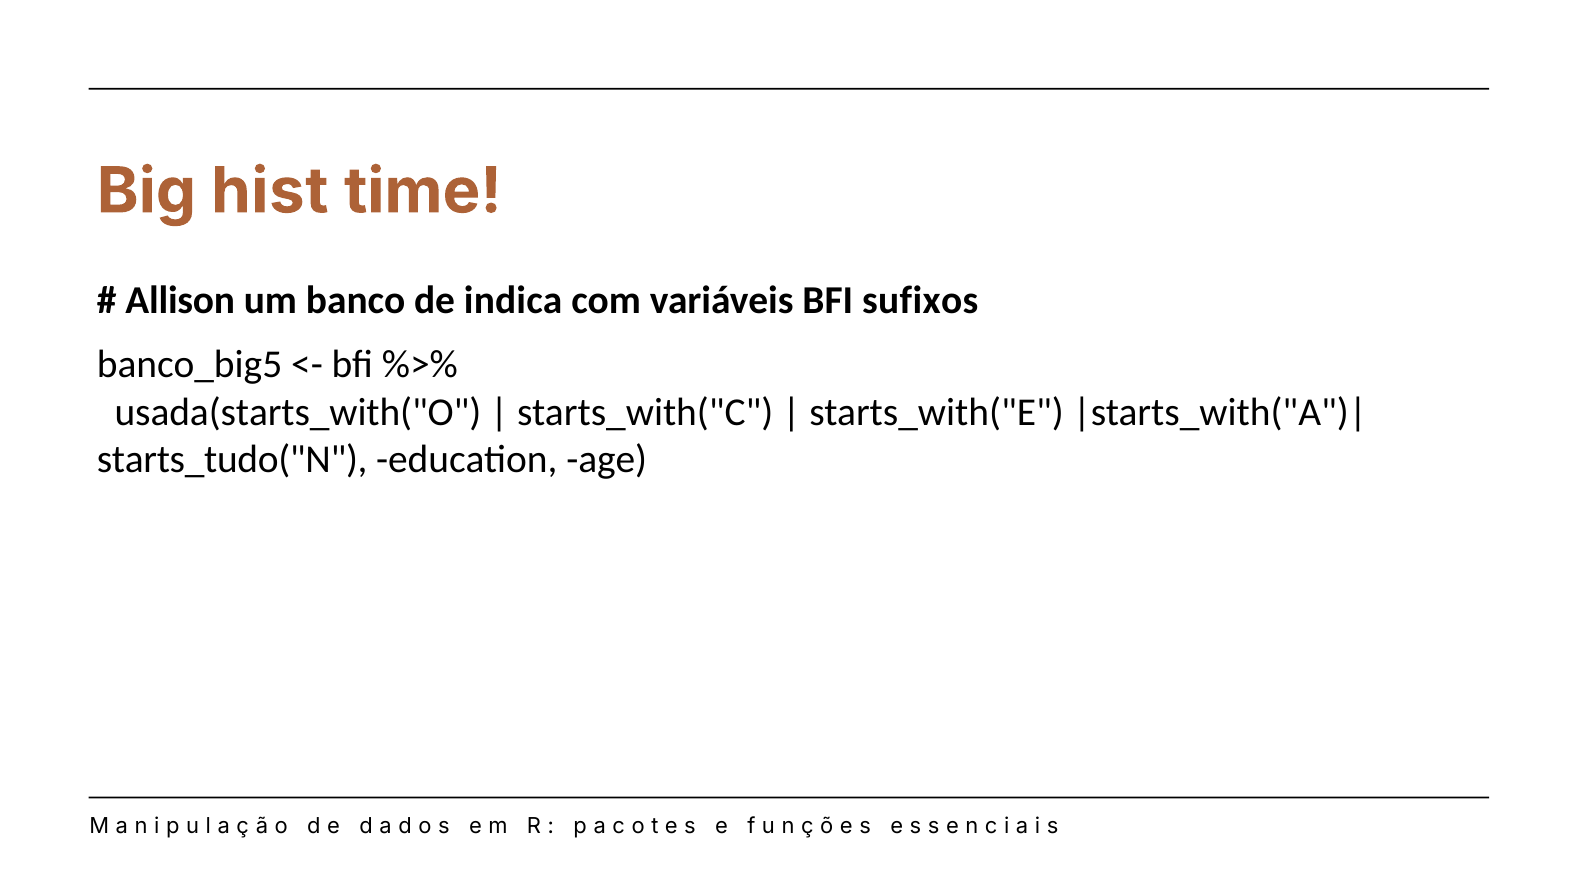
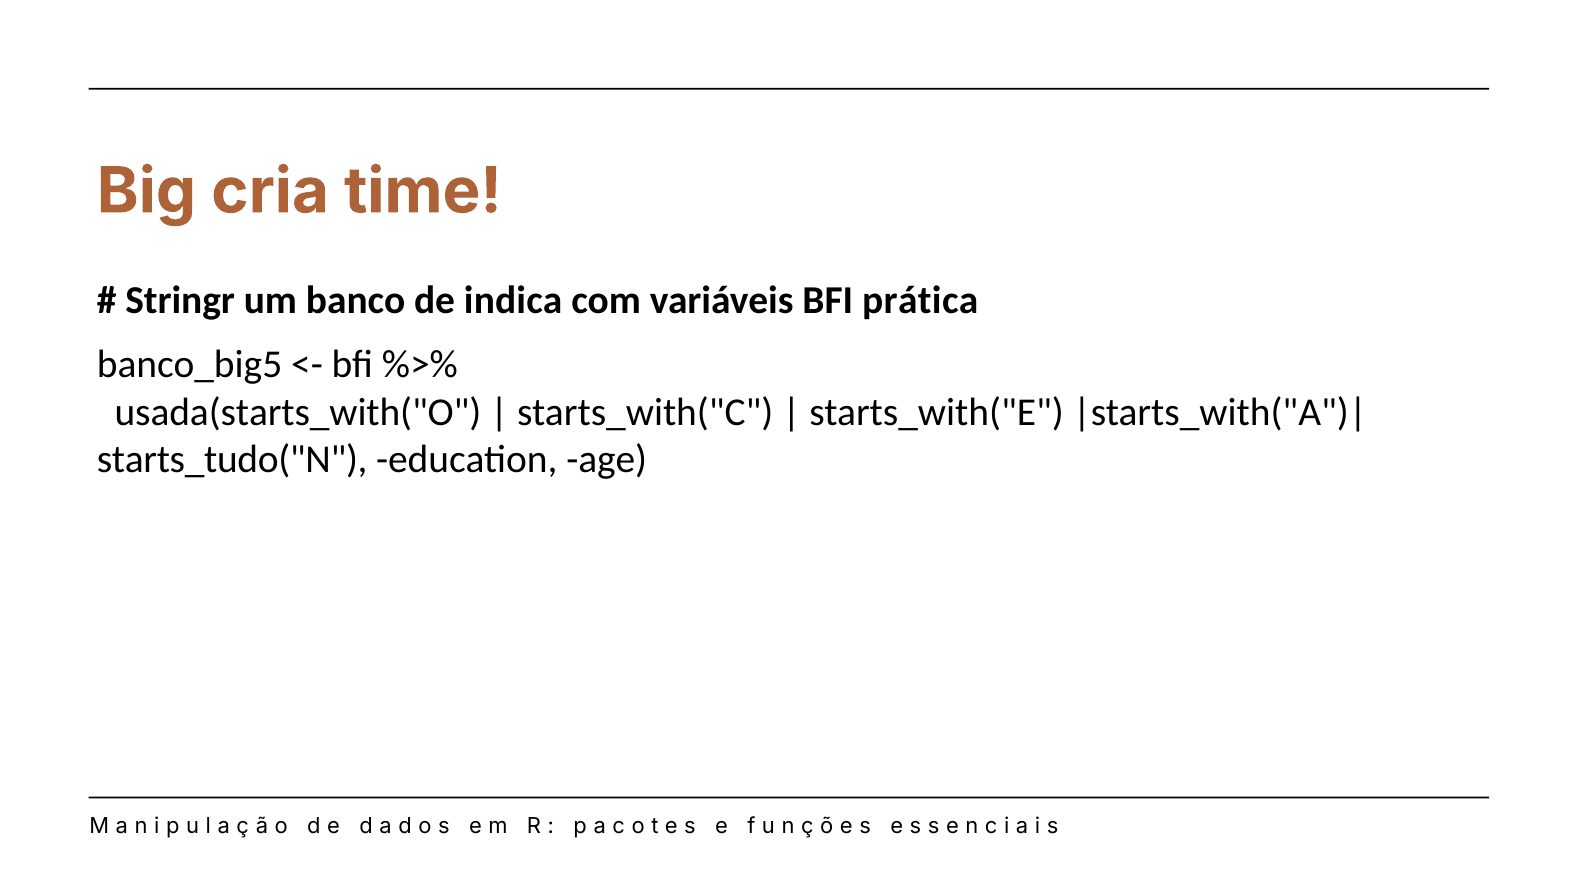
hist: hist -> cria (270, 191)
Allison: Allison -> Stringr (180, 301)
sufixos: sufixos -> prática (920, 301)
